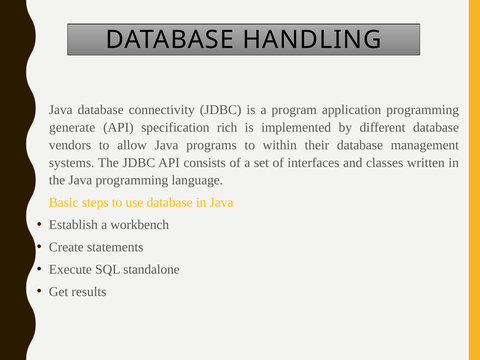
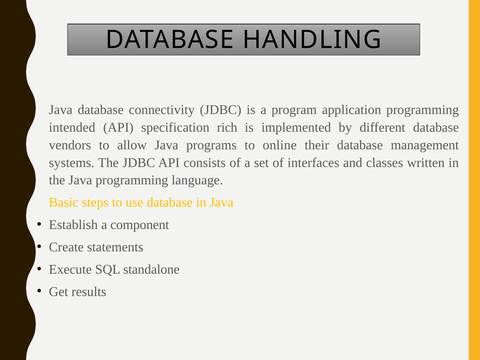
generate: generate -> intended (72, 127)
within: within -> online (280, 145)
workbench: workbench -> component (140, 225)
